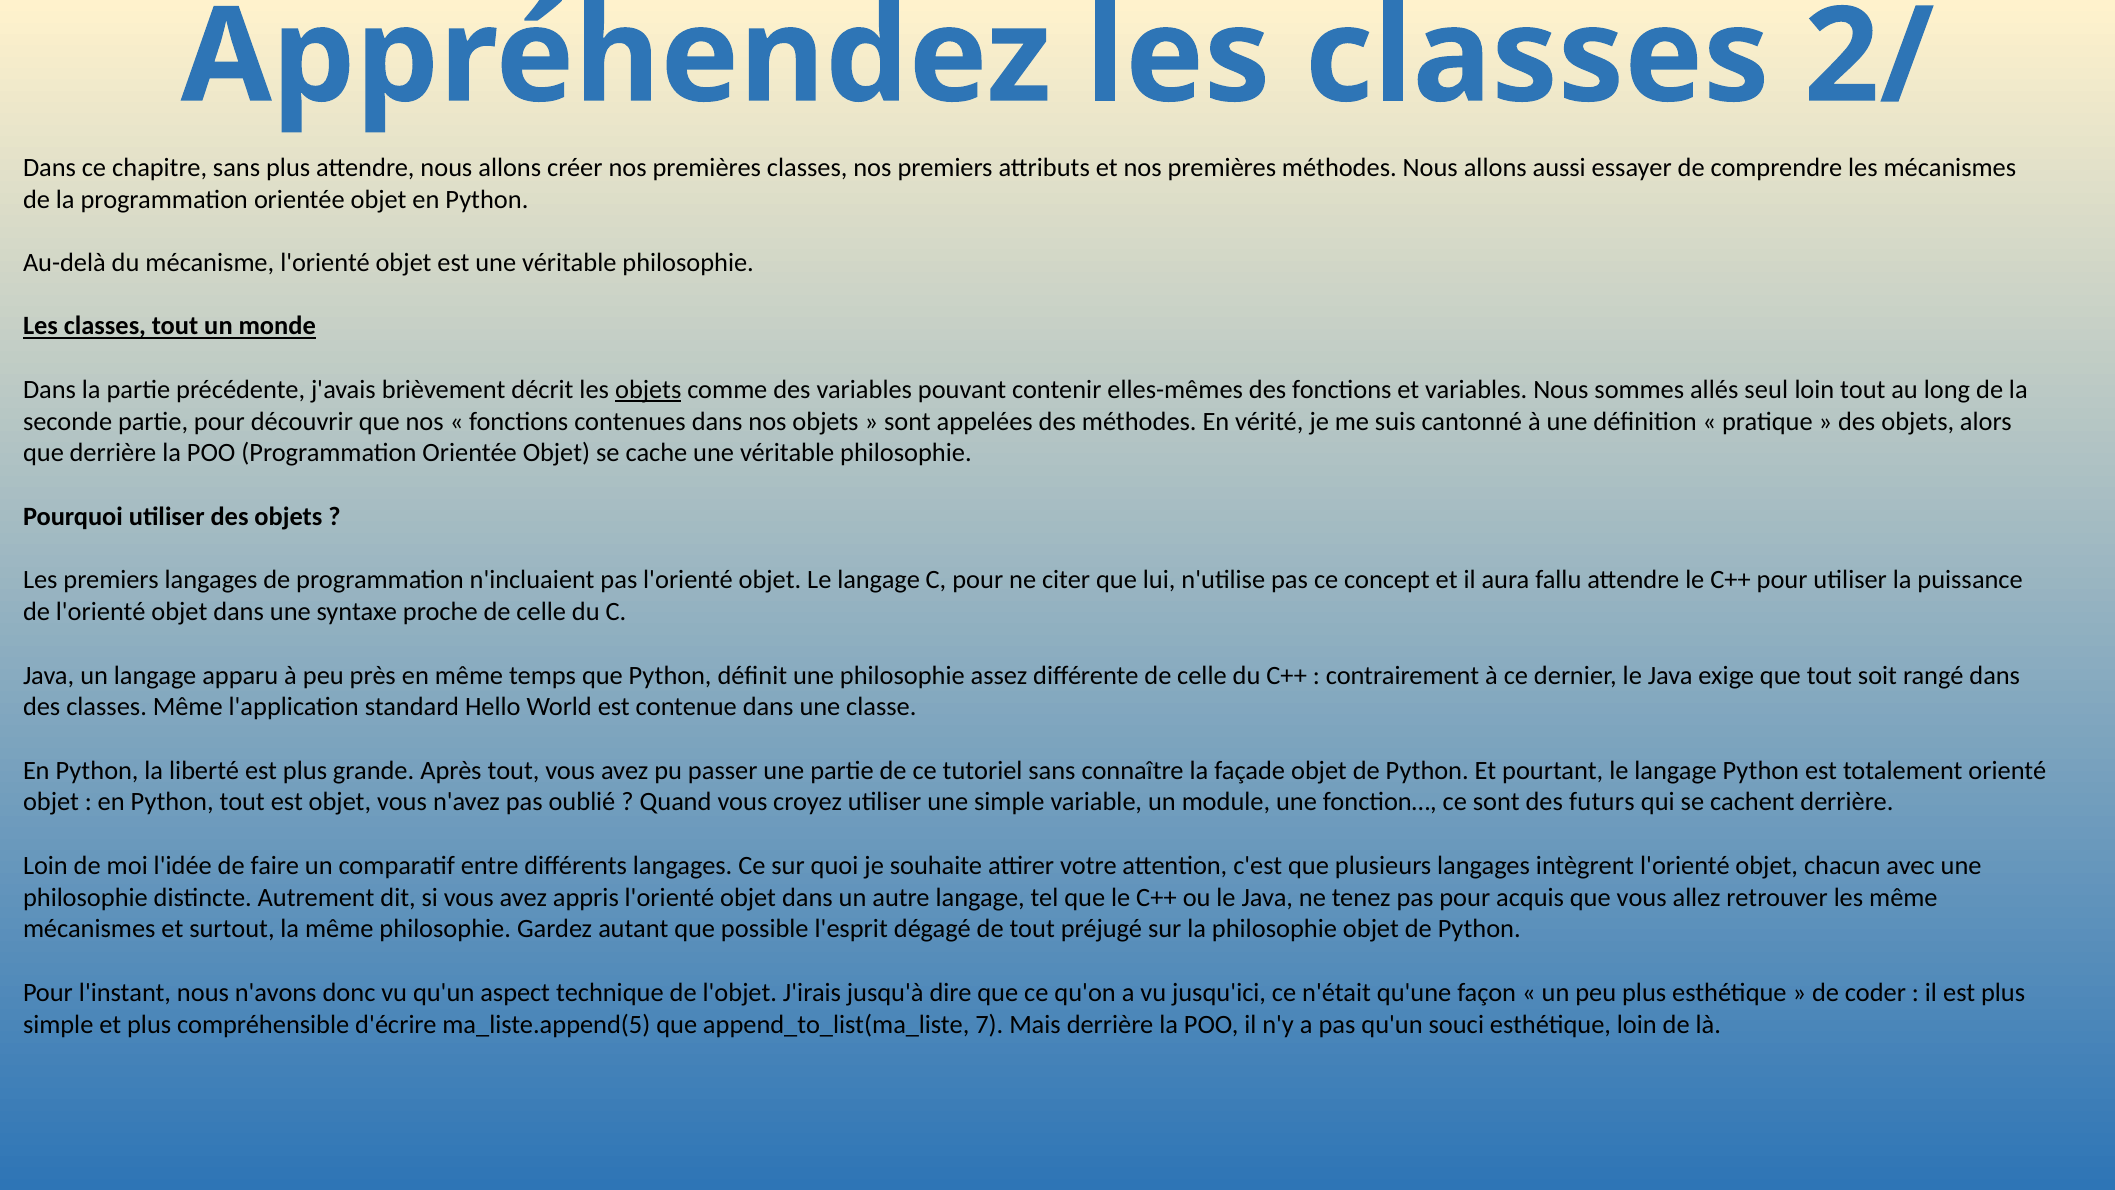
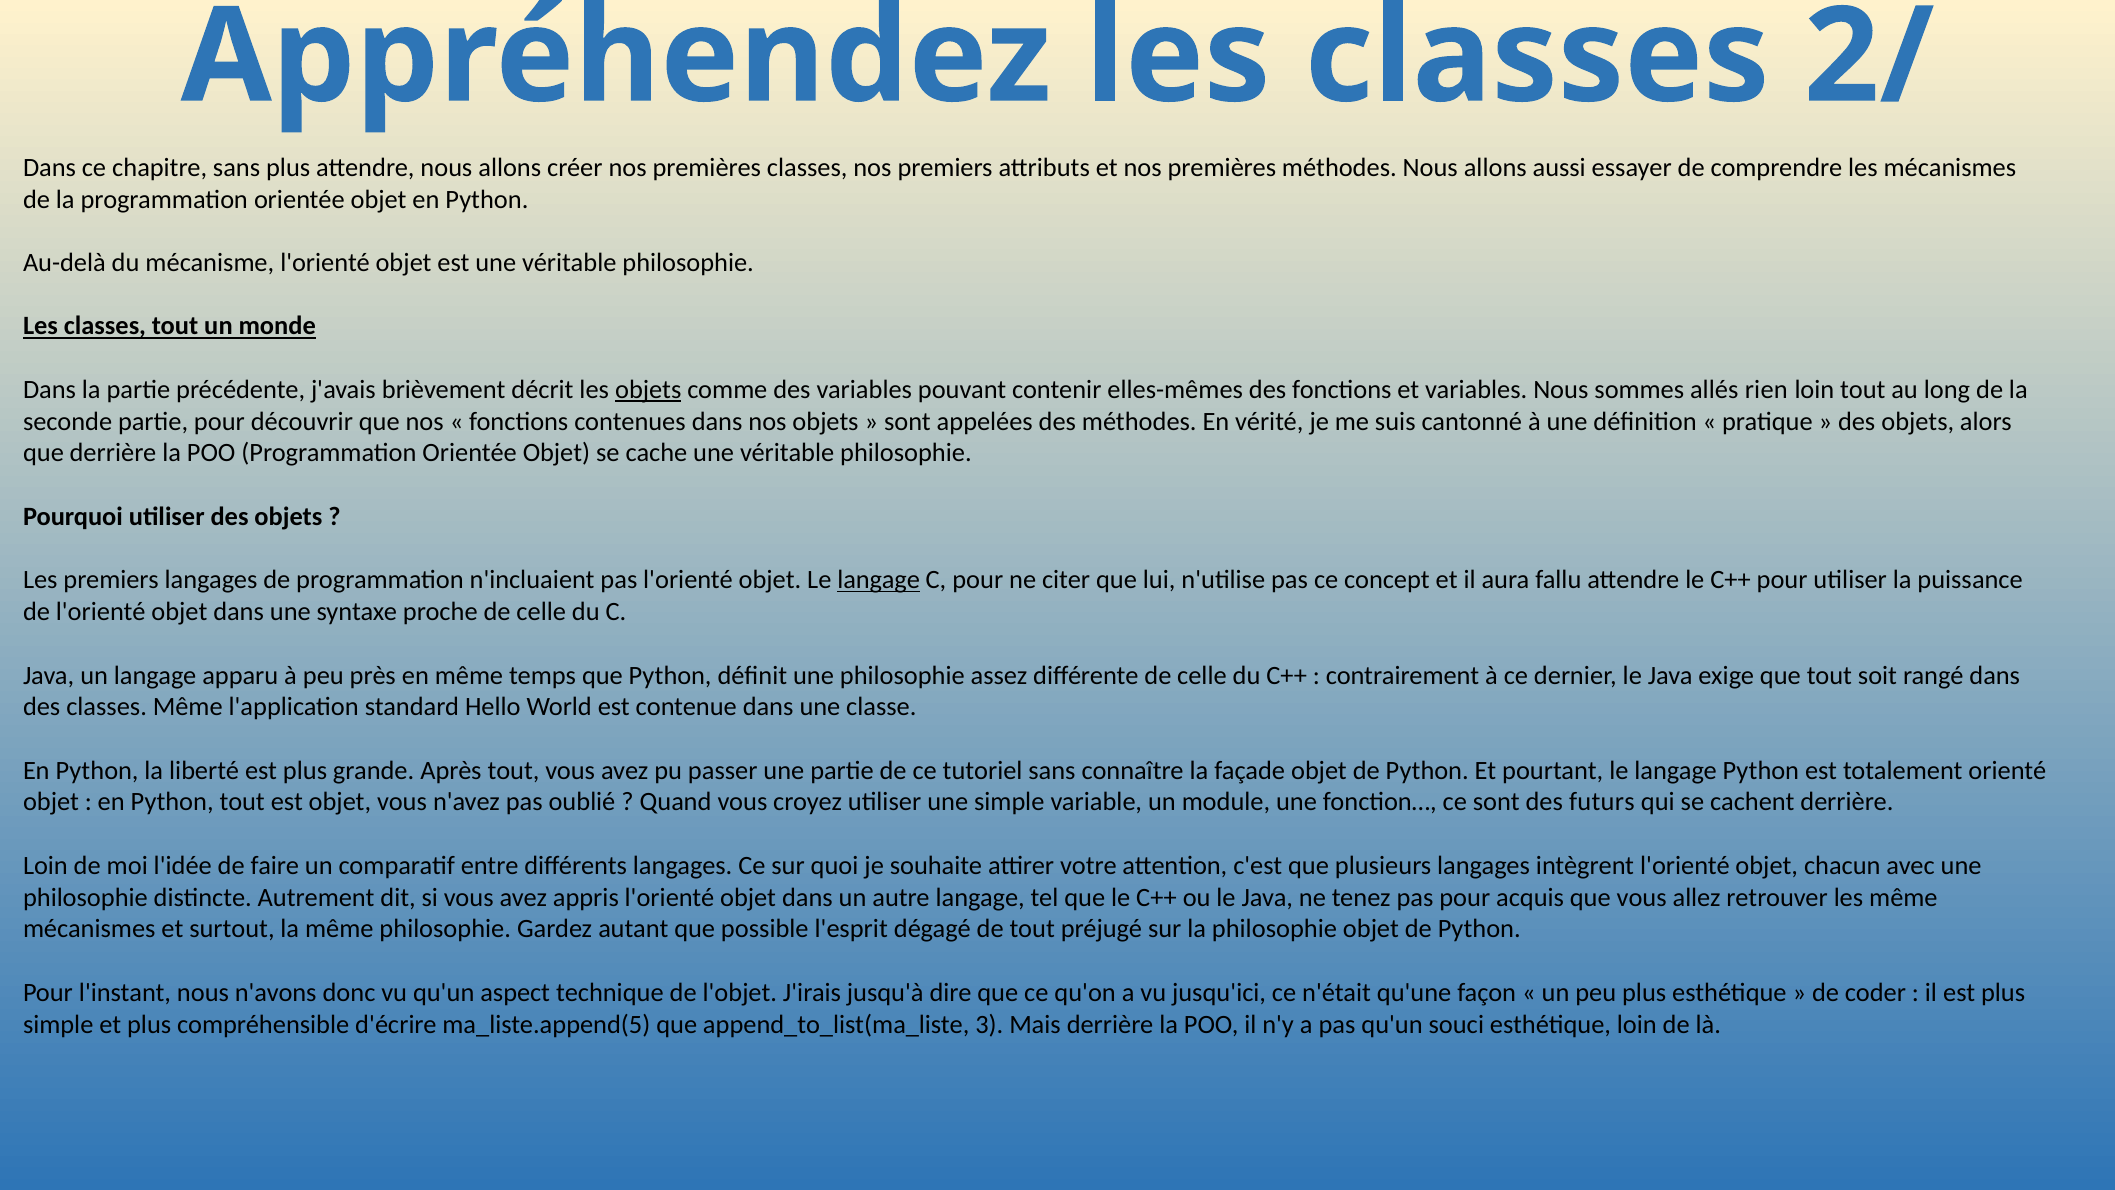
seul: seul -> rien (1766, 390)
langage underline: none -> present (879, 580)
7: 7 -> 3 (989, 1024)
